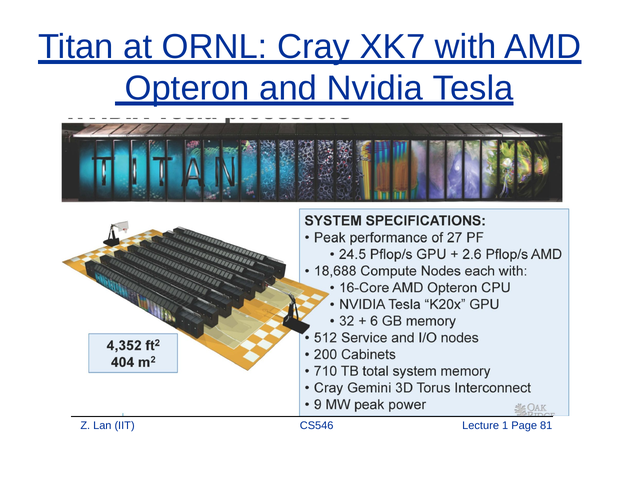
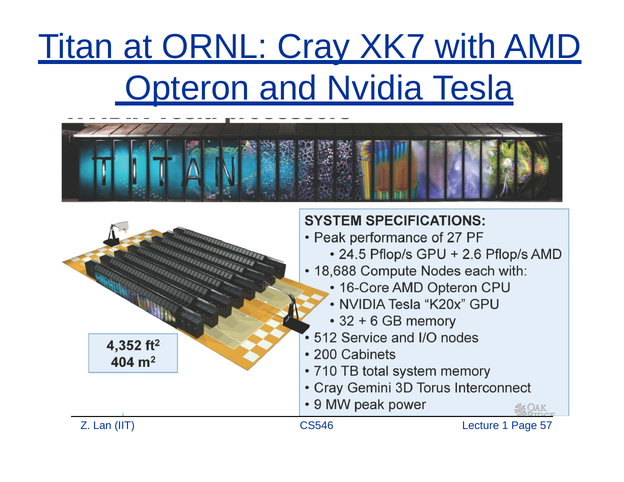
81: 81 -> 57 (546, 426)
